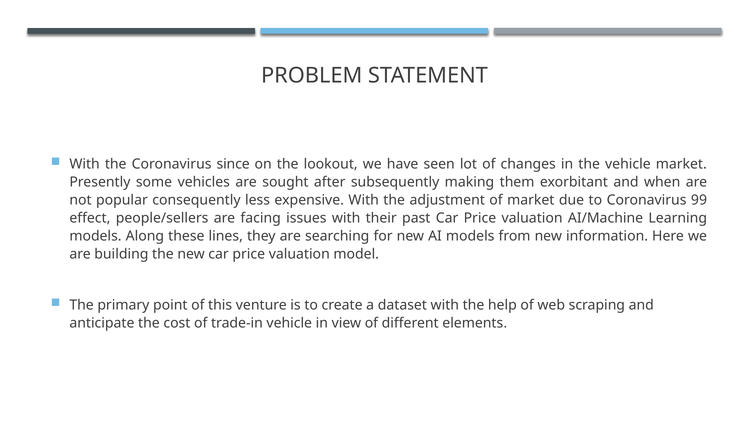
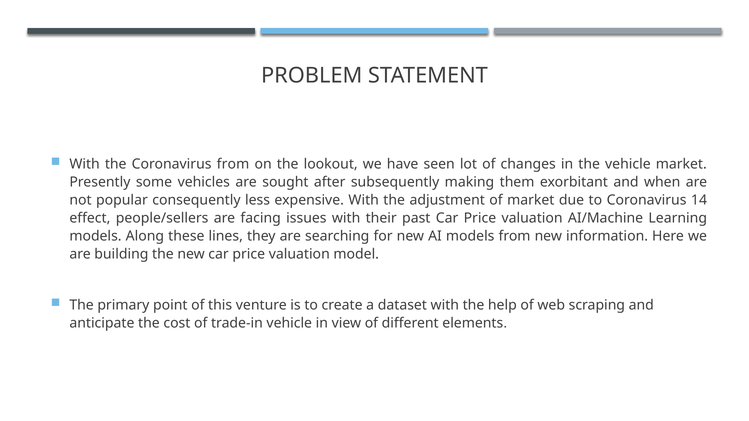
Coronavirus since: since -> from (233, 164)
99: 99 -> 14 (699, 200)
